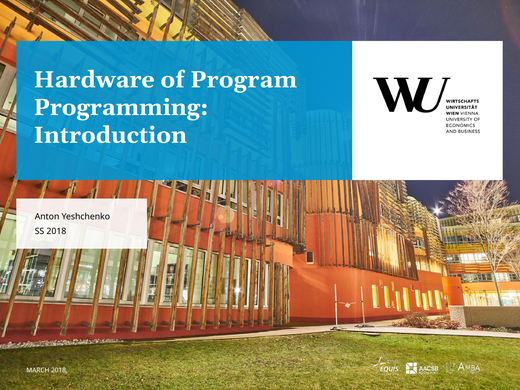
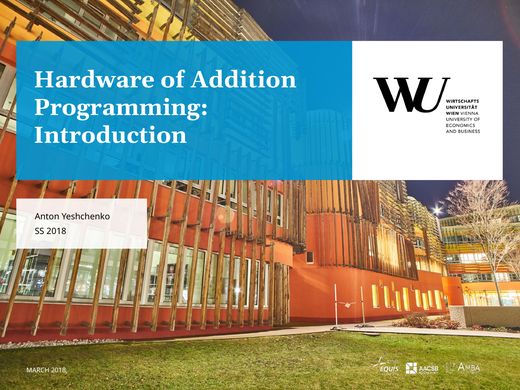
Program: Program -> Addition (244, 80)
